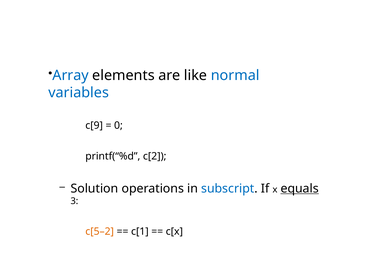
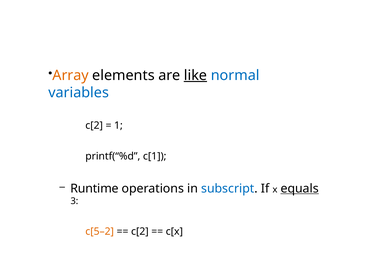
Array colour: blue -> orange (70, 75)
like underline: none -> present (195, 75)
c[9: c[9 -> c[2 (94, 126)
0: 0 -> 1 (118, 126)
c[2: c[2 -> c[1 (155, 157)
Solution: Solution -> Runtime (95, 189)
c[1: c[1 -> c[2 (140, 232)
